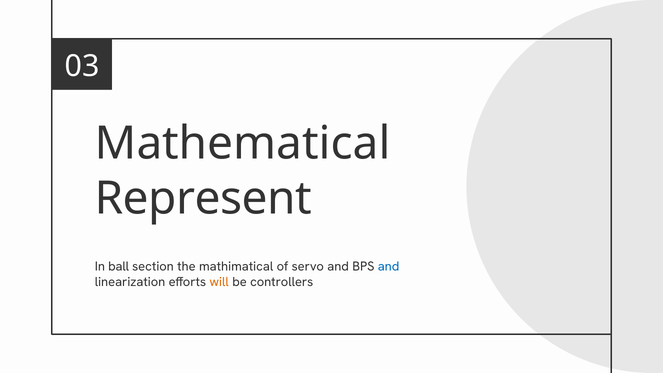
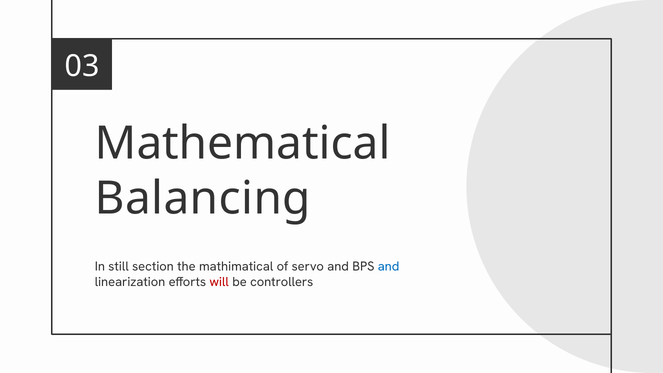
Represent: Represent -> Balancing (203, 199)
ball: ball -> still (119, 266)
will colour: orange -> red (219, 282)
